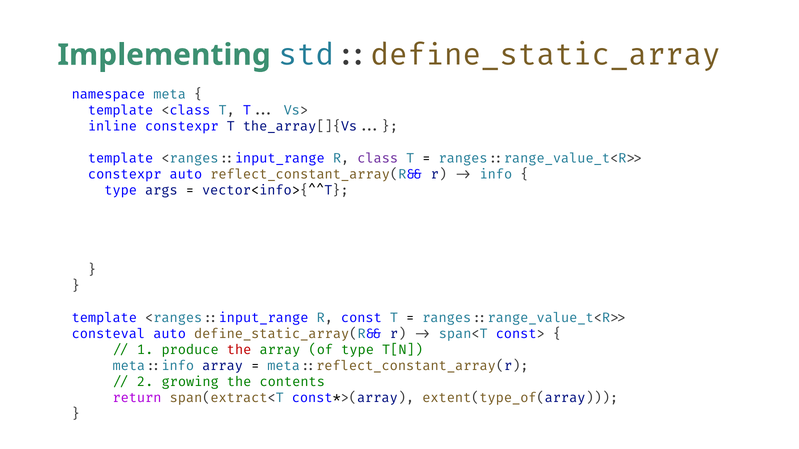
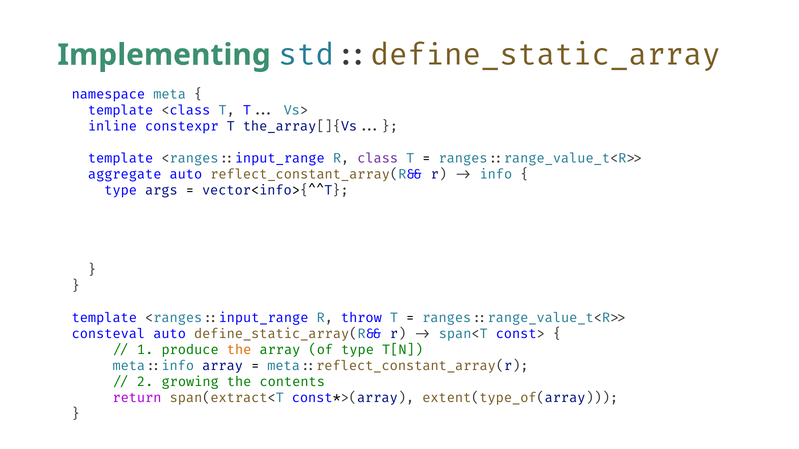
constexpr: constexpr -> aggregate (125, 175)
const: const -> throw (361, 318)
the colour: red -> orange (239, 350)
